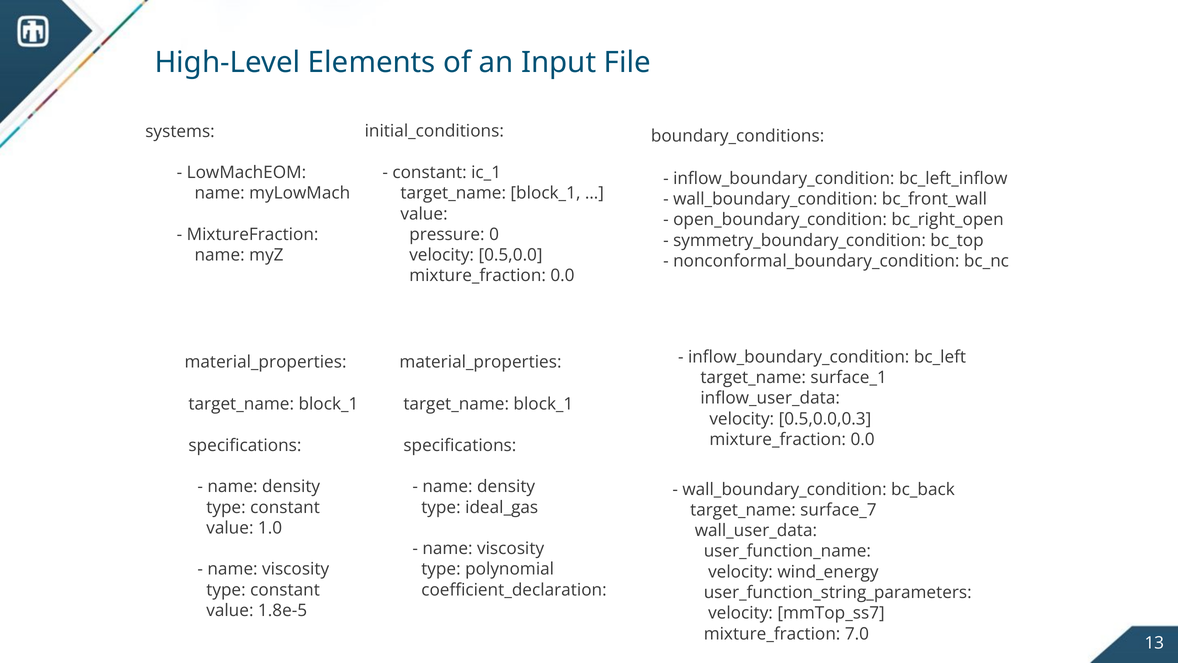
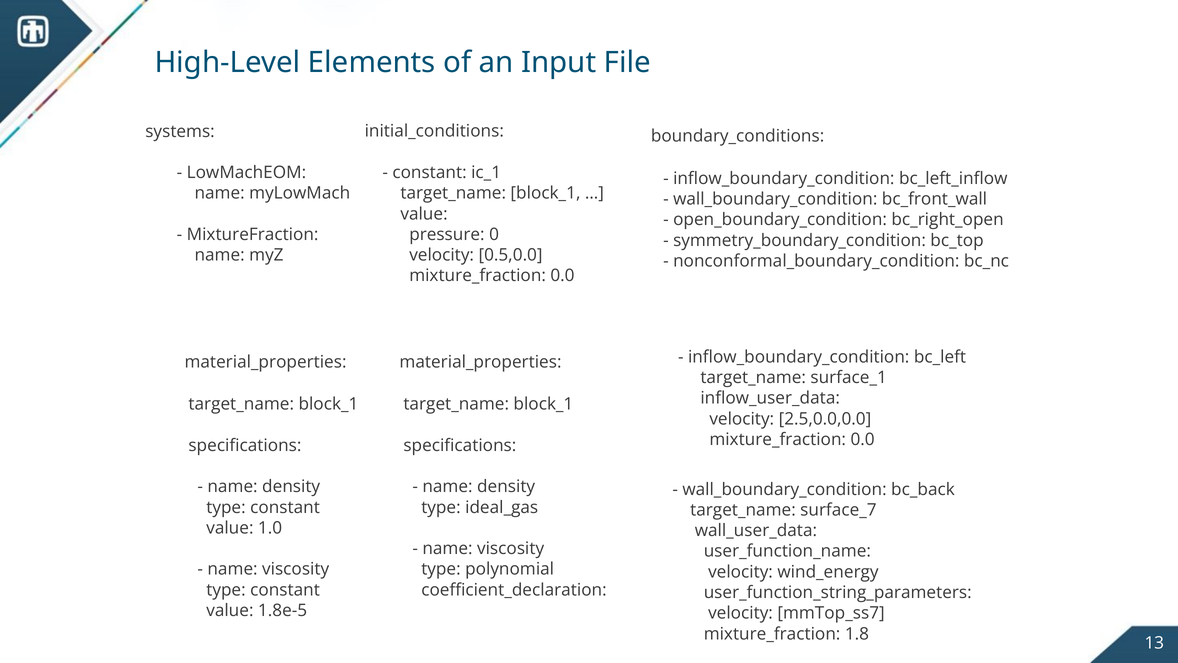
0.5,0.0,0.3: 0.5,0.0,0.3 -> 2.5,0.0,0.0 (825, 419)
7.0: 7.0 -> 1.8 (857, 634)
